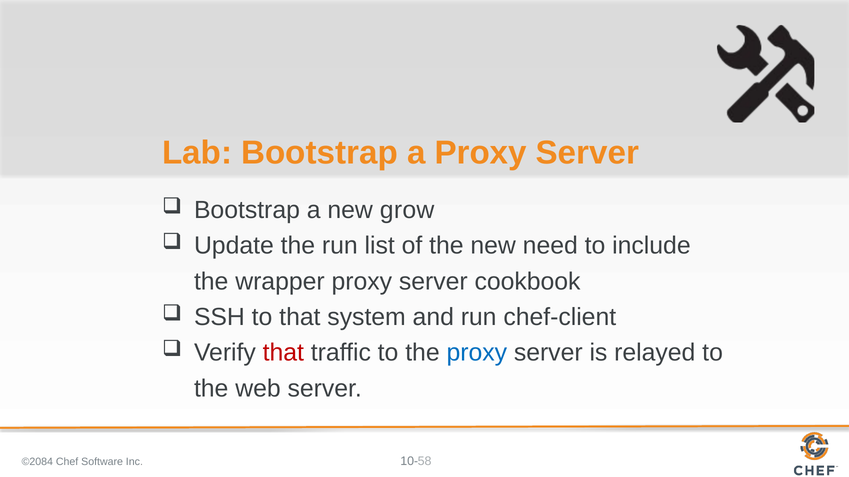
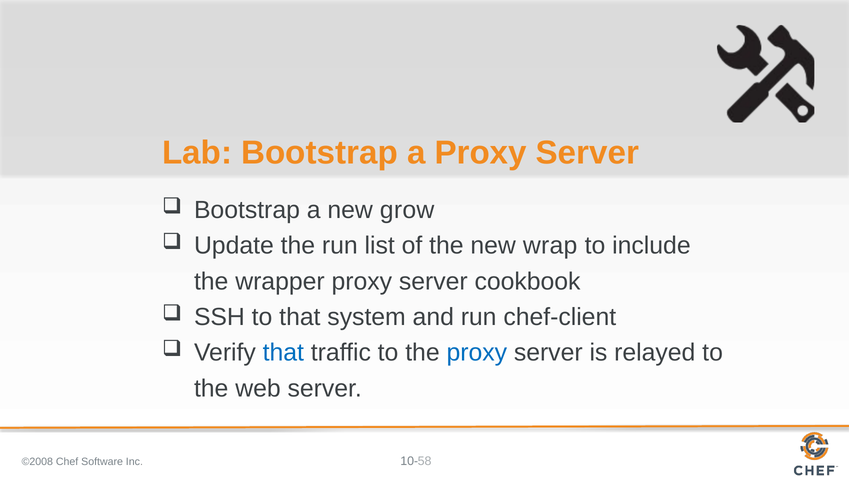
need: need -> wrap (550, 246)
that colour: red -> blue (283, 353)
©2084: ©2084 -> ©2008 (37, 462)
